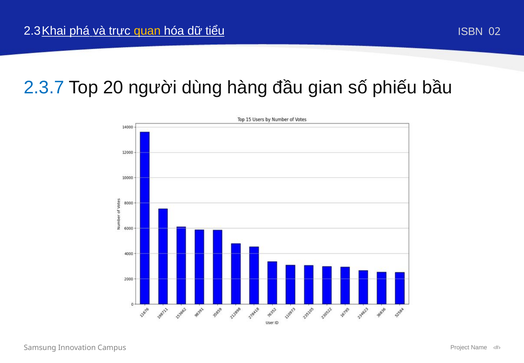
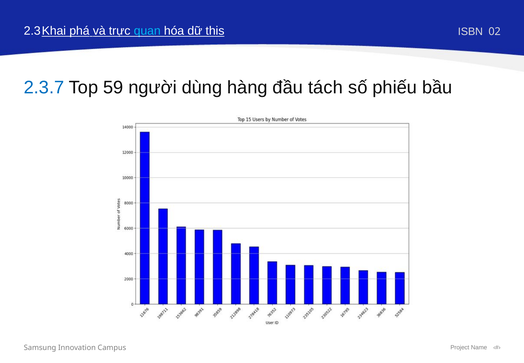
quan colour: yellow -> light blue (147, 31)
tiểu: tiểu -> this (215, 31)
20: 20 -> 59 (113, 87)
gian: gian -> tách (326, 87)
